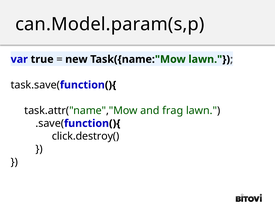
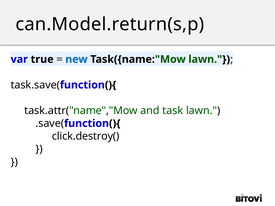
can.Model.param(s,p: can.Model.param(s,p -> can.Model.return(s,p (110, 24)
new colour: black -> blue (76, 59)
frag: frag -> task (173, 111)
